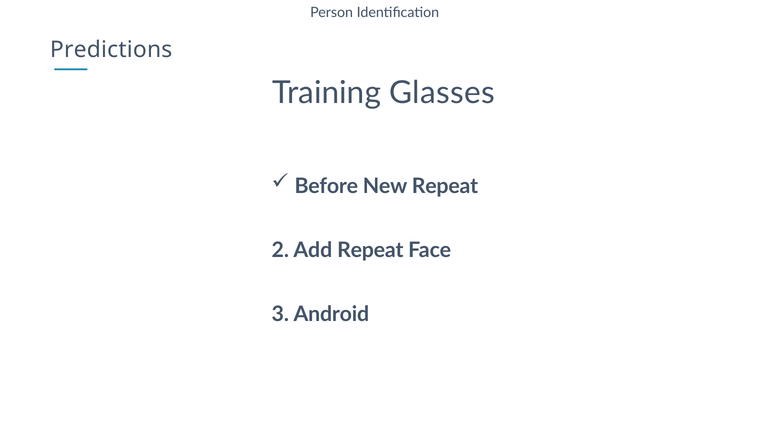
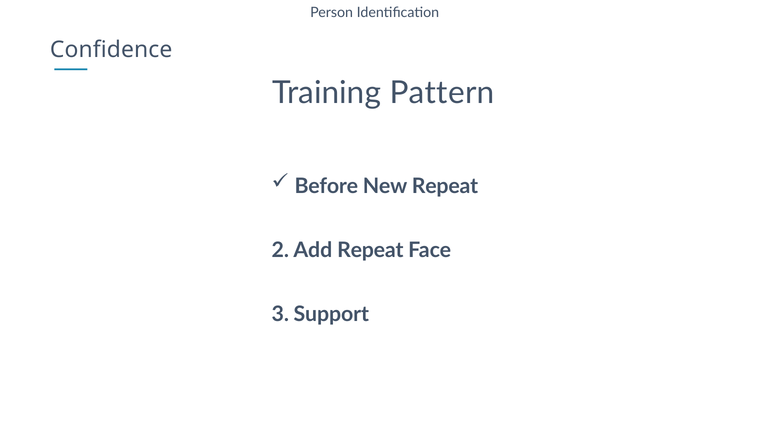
Predictions: Predictions -> Confidence (111, 50)
Glasses: Glasses -> Pattern (442, 93)
Android: Android -> Support (331, 314)
